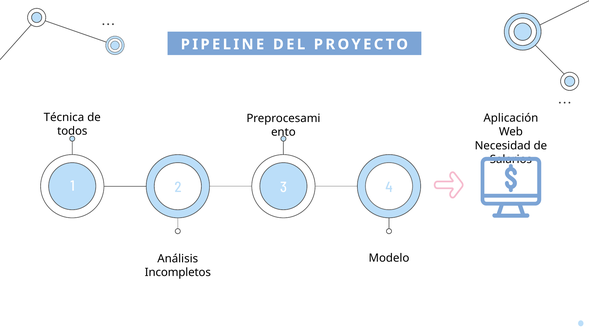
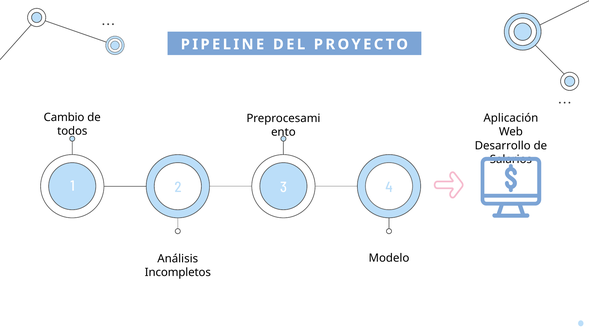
Técnica: Técnica -> Cambio (64, 118)
Necesidad: Necesidad -> Desarrollo (503, 146)
